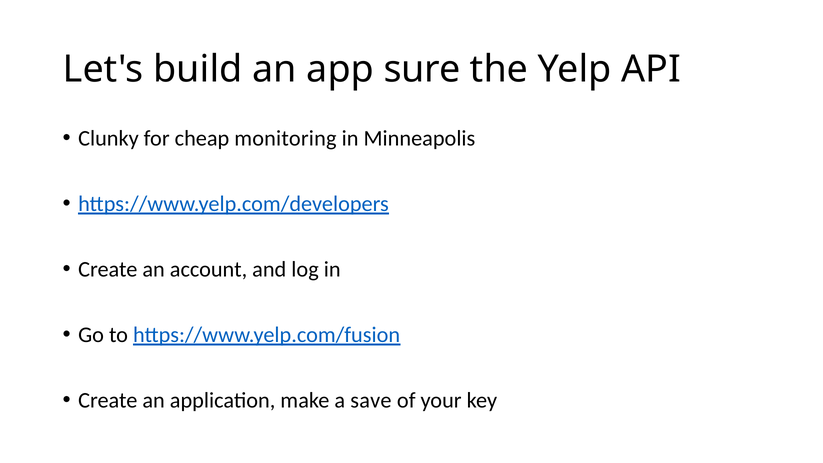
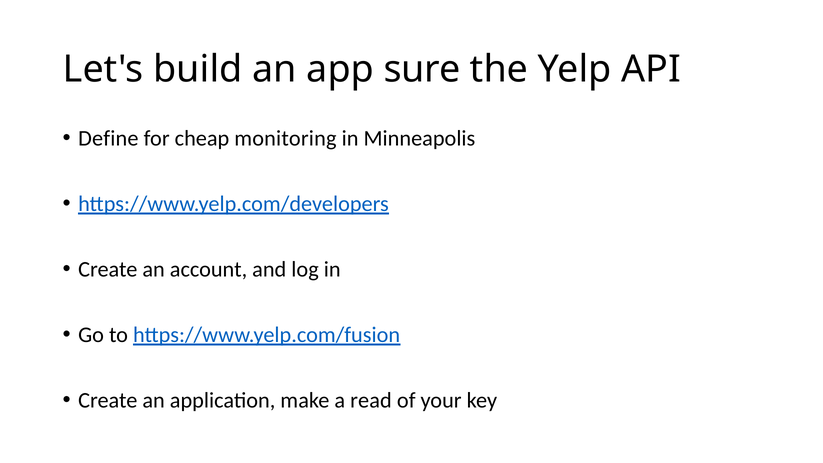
Clunky: Clunky -> Define (108, 138)
save: save -> read (371, 400)
